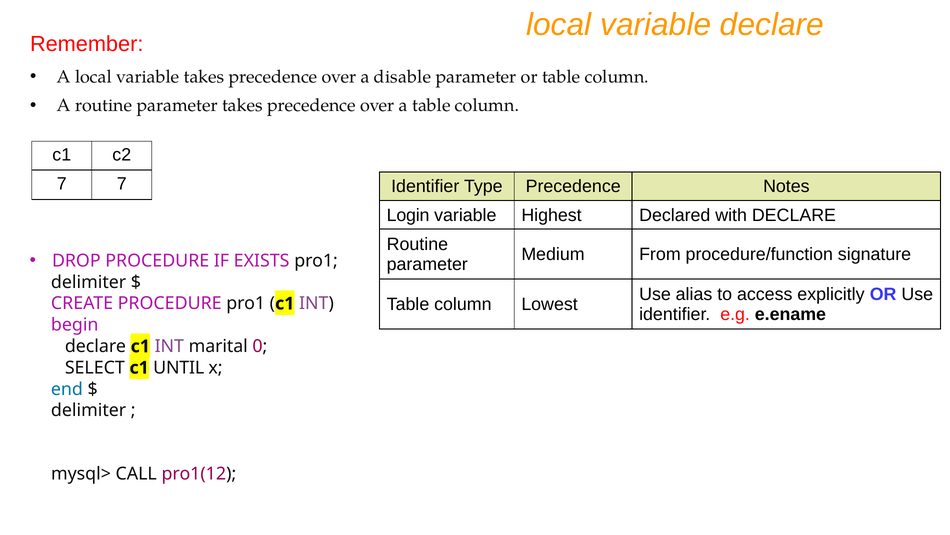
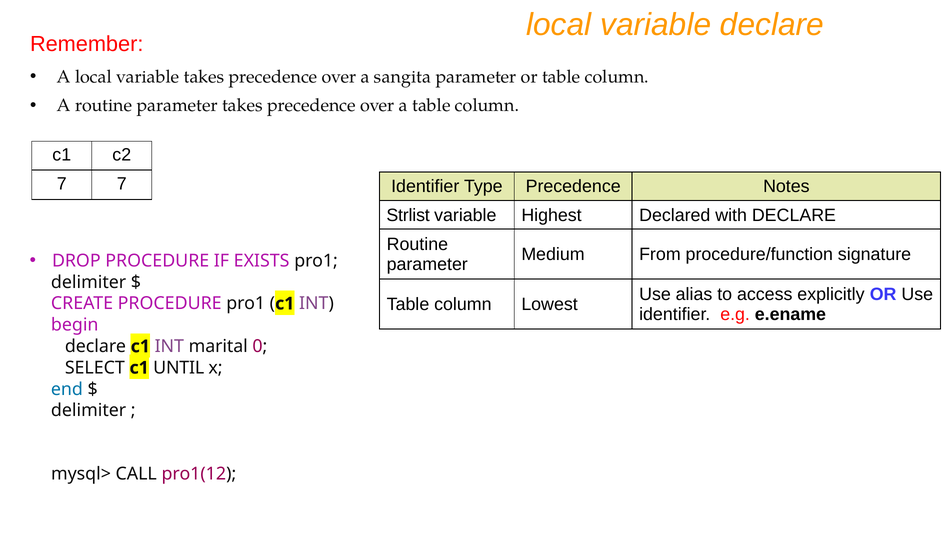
disable: disable -> sangita (403, 77)
Login: Login -> Strlist (408, 215)
